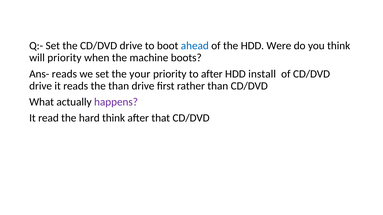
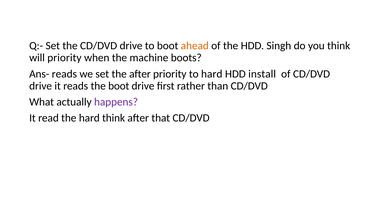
ahead colour: blue -> orange (195, 46)
Were: Were -> Singh (279, 46)
the your: your -> after (140, 74)
to after: after -> hard (212, 74)
the than: than -> boot (119, 86)
